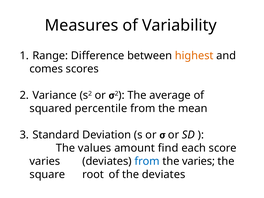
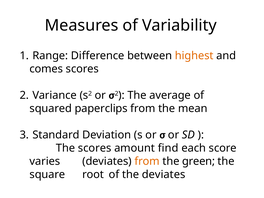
percentile: percentile -> paperclips (101, 109)
The values: values -> scores (95, 148)
from colour: blue -> orange (147, 161)
the varies: varies -> green (199, 161)
